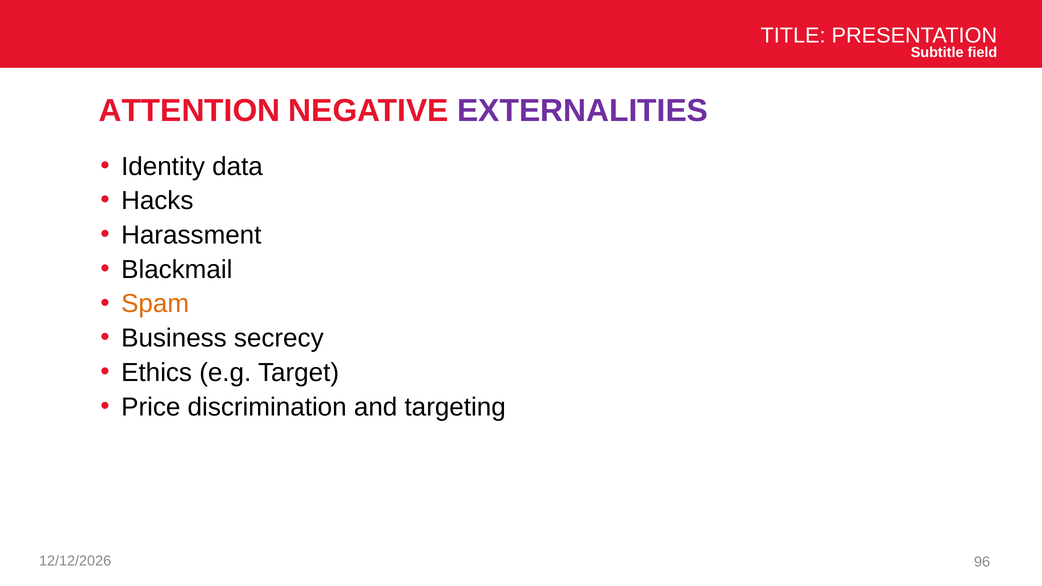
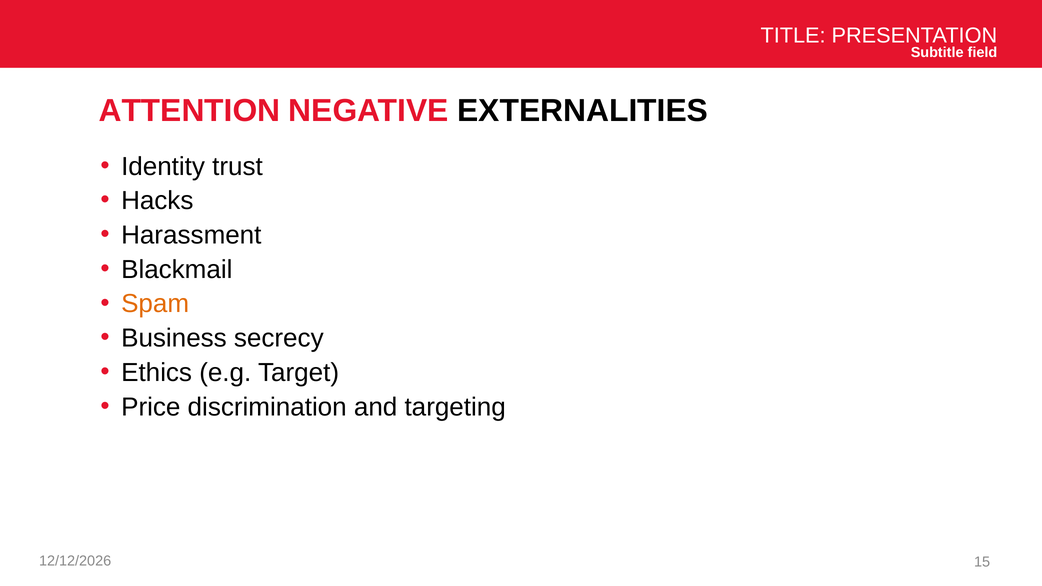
EXTERNALITIES colour: purple -> black (583, 111)
data: data -> trust (238, 166)
96: 96 -> 15 (982, 562)
